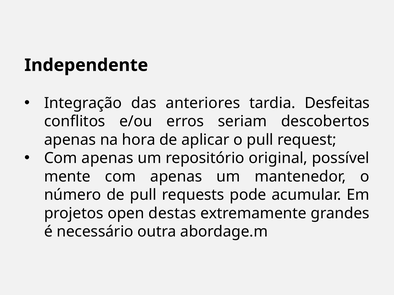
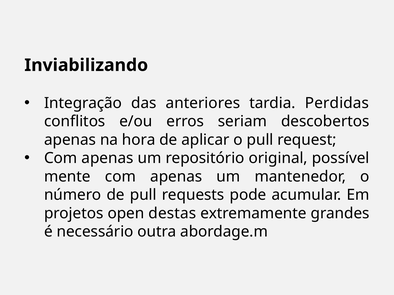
Independente: Independente -> Inviabilizando (86, 65)
Desfeitas: Desfeitas -> Perdidas (337, 103)
